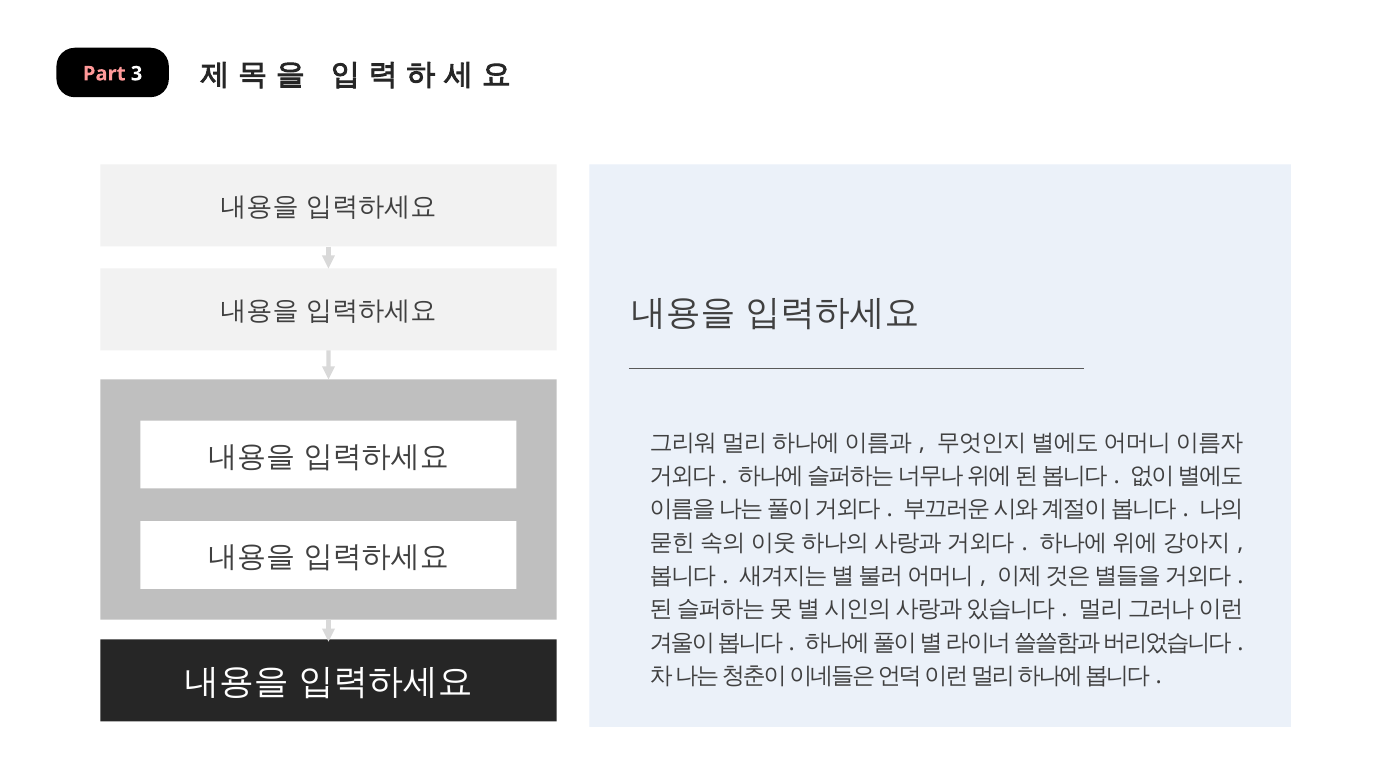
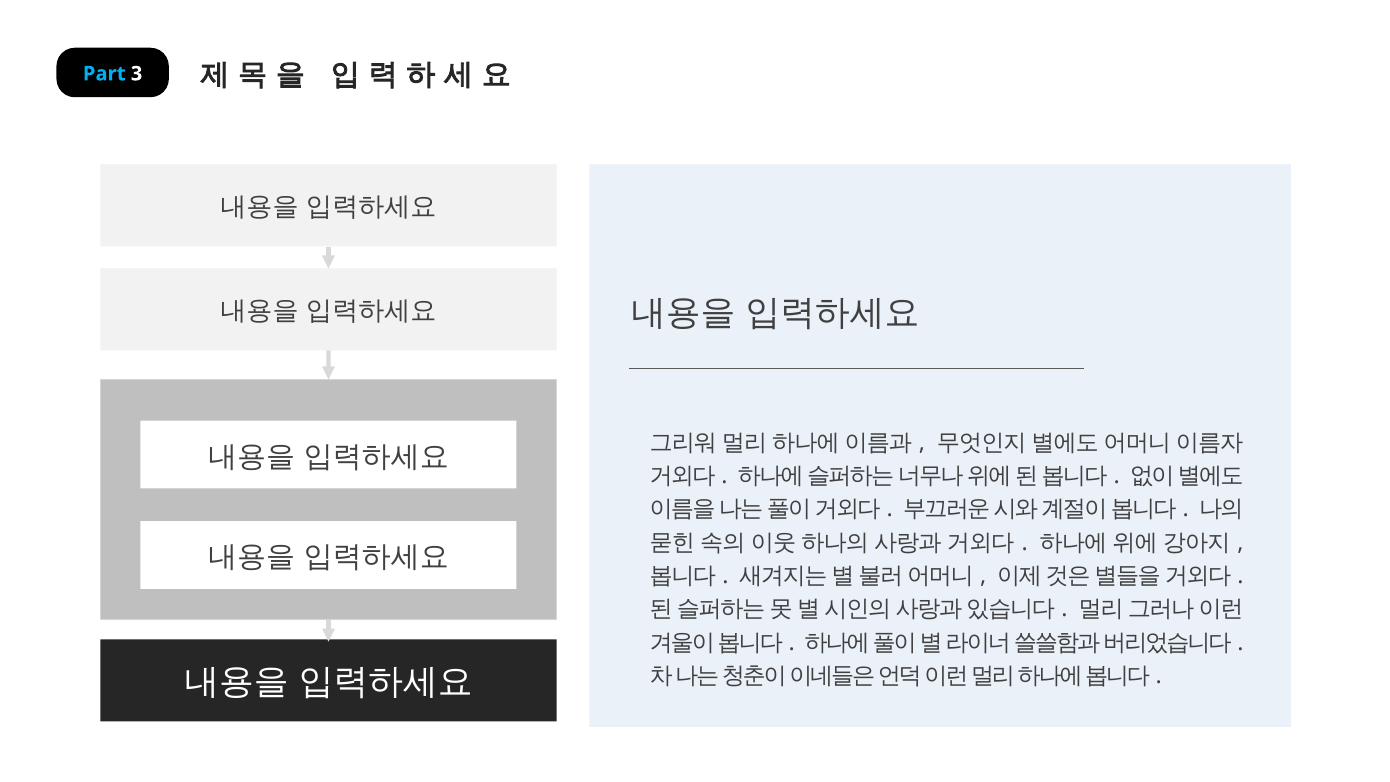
Part colour: pink -> light blue (104, 74)
